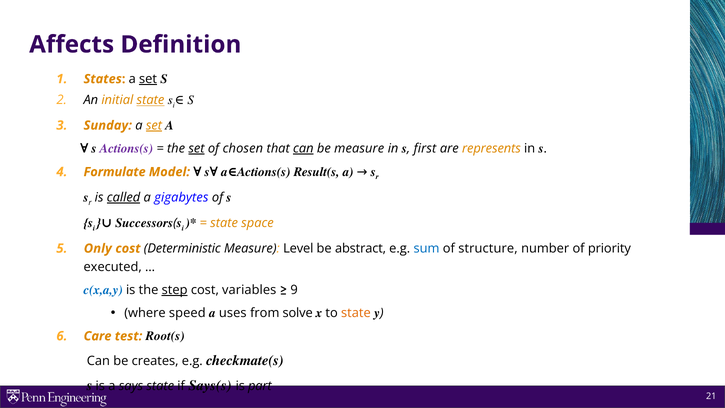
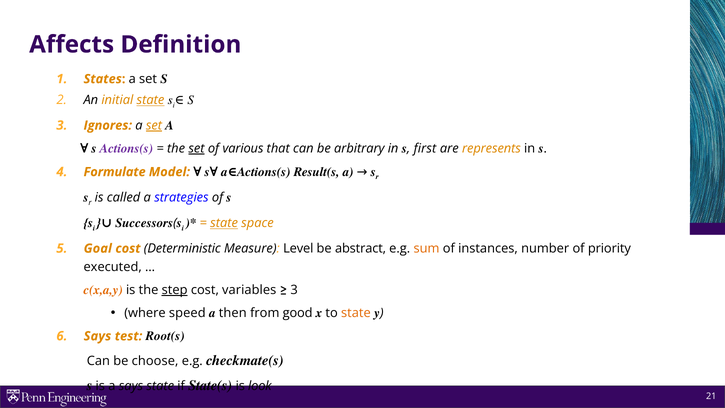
set underline: present -> none (148, 79)
Sunday: Sunday -> Ignores (108, 125)
chosen: chosen -> various (243, 148)
can underline: present -> none (303, 148)
be measure: measure -> arbitrary (359, 148)
called underline: present -> none (124, 198)
gigabytes: gigabytes -> strategies (181, 198)
state underline: none -> present (224, 223)
Only: Only -> Goal (98, 248)
sum colour: blue -> orange (426, 248)
structure: structure -> instances (488, 248)
c(x,a,y colour: blue -> orange (103, 290)
9: 9 -> 3 (294, 290)
uses: uses -> then (233, 313)
solve: solve -> good (298, 313)
Care: Care -> Says (97, 336)
creates: creates -> choose (155, 361)
Says(s: Says(s -> State(s (210, 386)
part: part -> look (260, 386)
